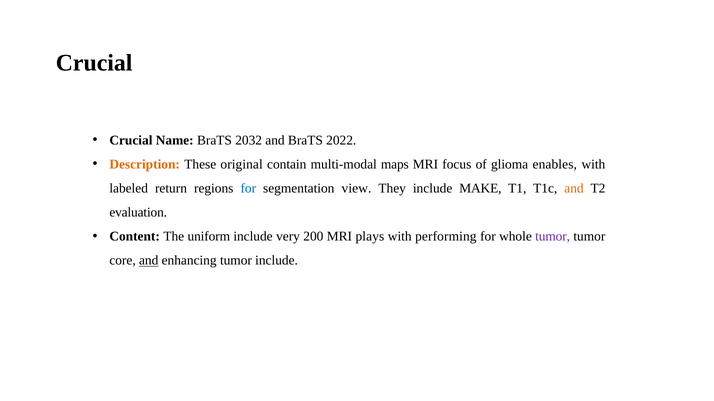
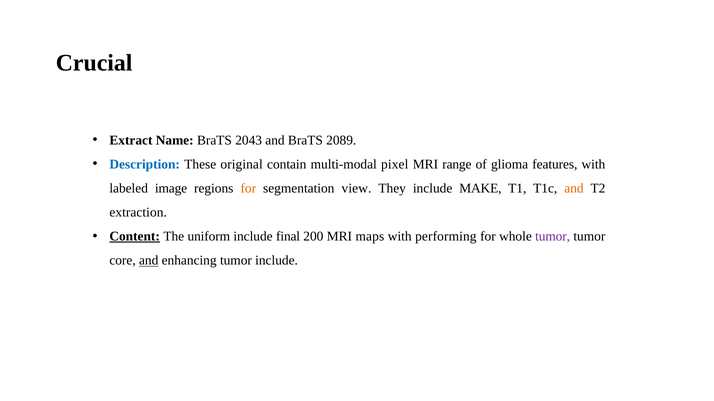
Crucial: Crucial -> Extract (131, 140)
2032: 2032 -> 2043 (249, 140)
2022: 2022 -> 2089 (341, 140)
Description colour: orange -> blue (145, 164)
maps: maps -> pixel (395, 164)
focus: focus -> range (457, 164)
enables: enables -> features (555, 164)
return: return -> image (171, 189)
for colour: blue -> orange (248, 189)
evaluation: evaluation -> extraction (138, 213)
Content underline: none -> present (135, 237)
very: very -> final (288, 237)
plays: plays -> maps (370, 237)
